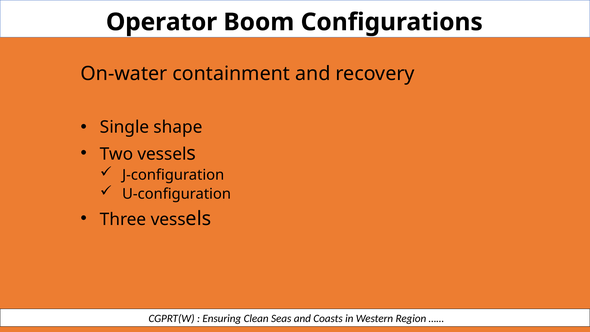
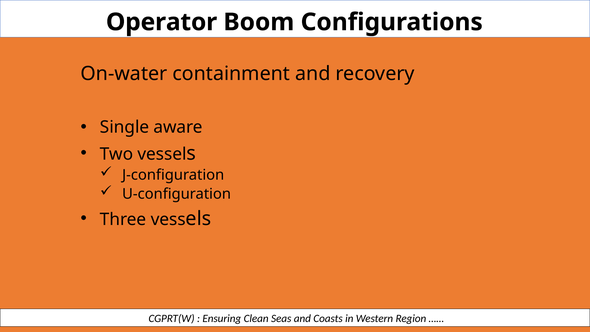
shape: shape -> aware (178, 127)
